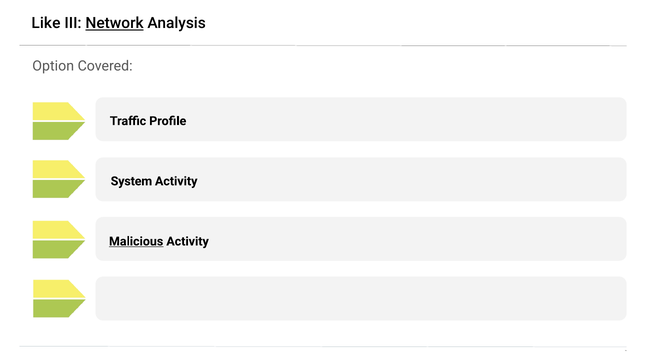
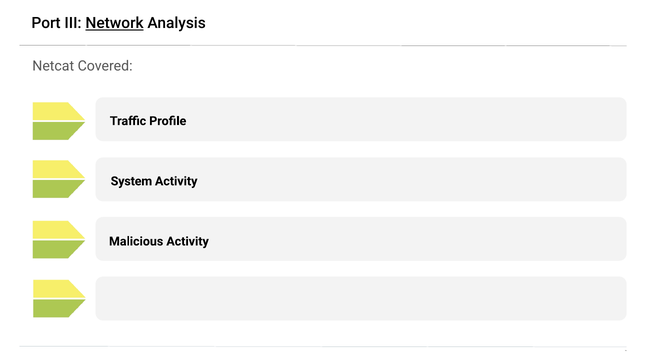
Like: Like -> Port (46, 23)
Option: Option -> Netcat (53, 66)
Malicious underline: present -> none (136, 242)
